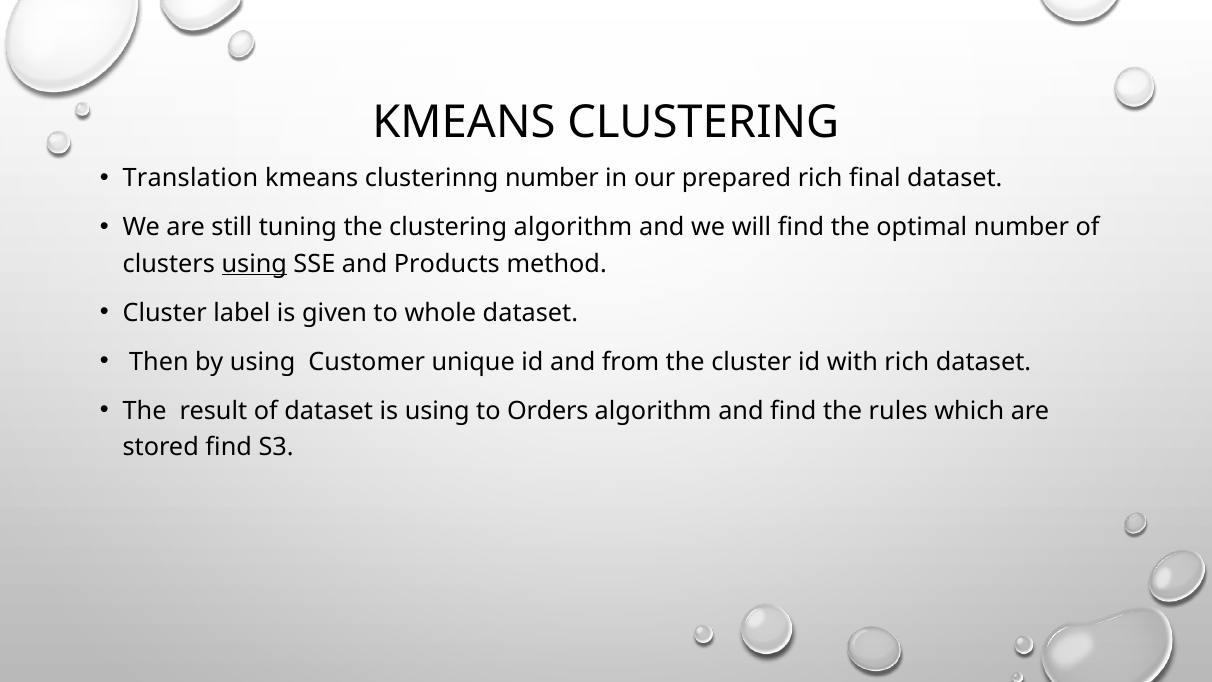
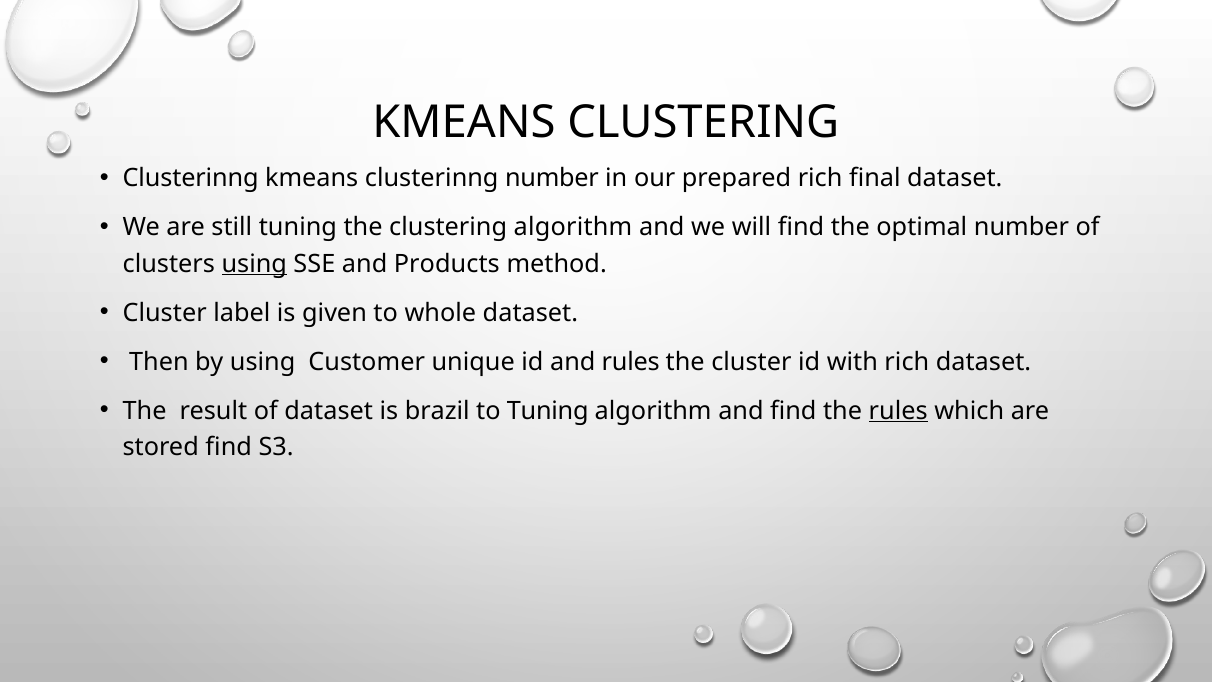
Translation: Translation -> Clusterinng (191, 178)
and from: from -> rules (631, 362)
is using: using -> brazil (437, 411)
to Orders: Orders -> Tuning (548, 411)
rules underline: none -> present (898, 411)
